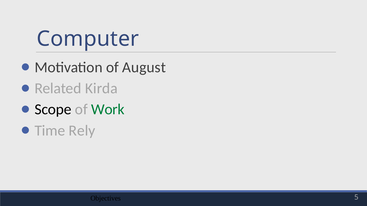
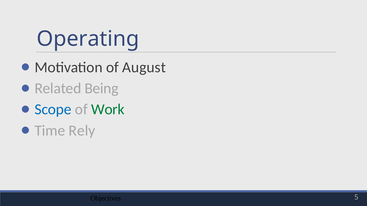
Computer: Computer -> Operating (88, 39)
Kirda: Kirda -> Being (102, 89)
Scope colour: black -> blue (53, 110)
